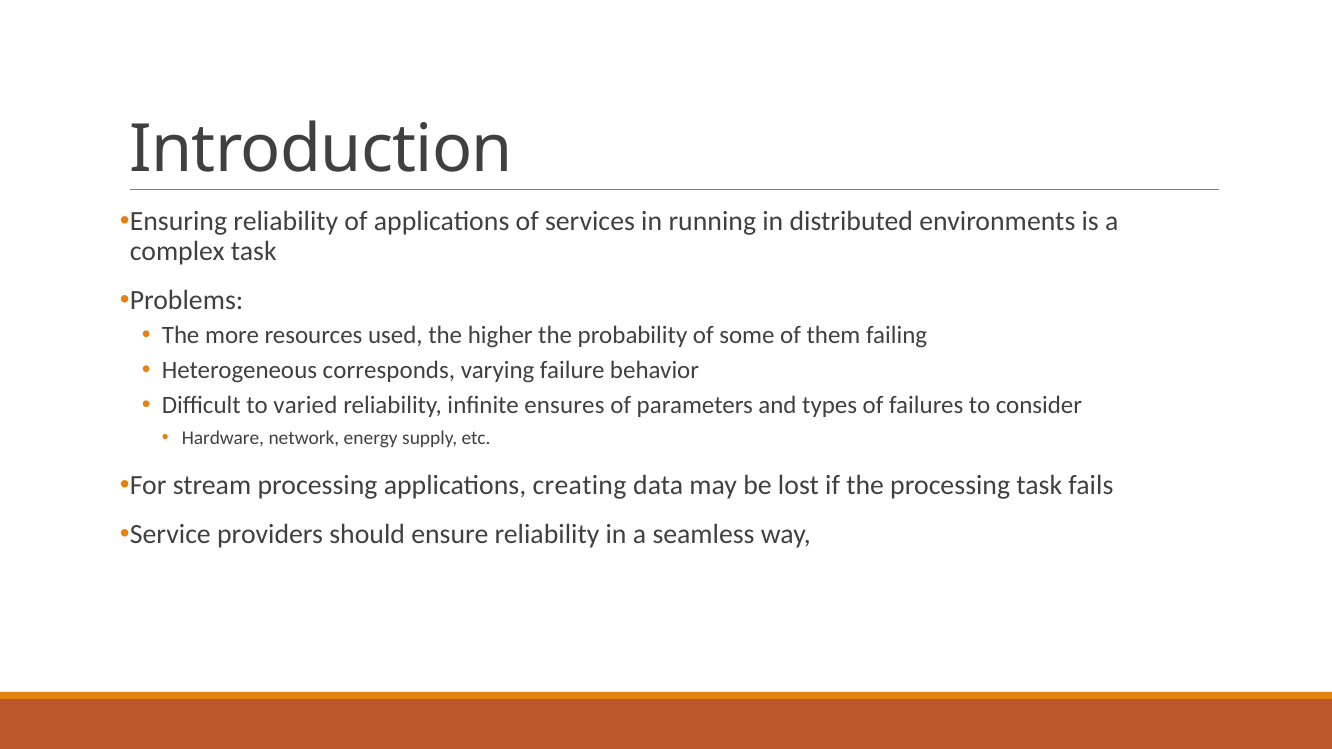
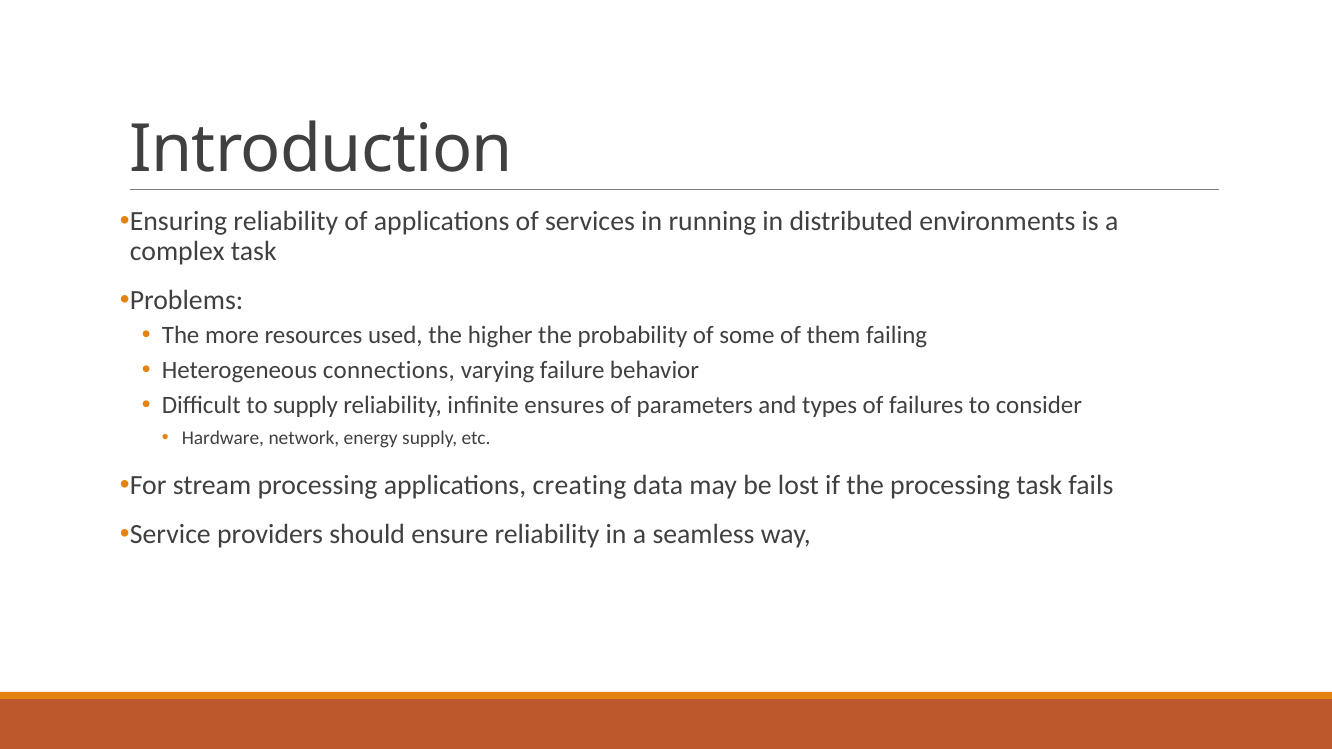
corresponds: corresponds -> connections (389, 370)
to varied: varied -> supply (306, 406)
